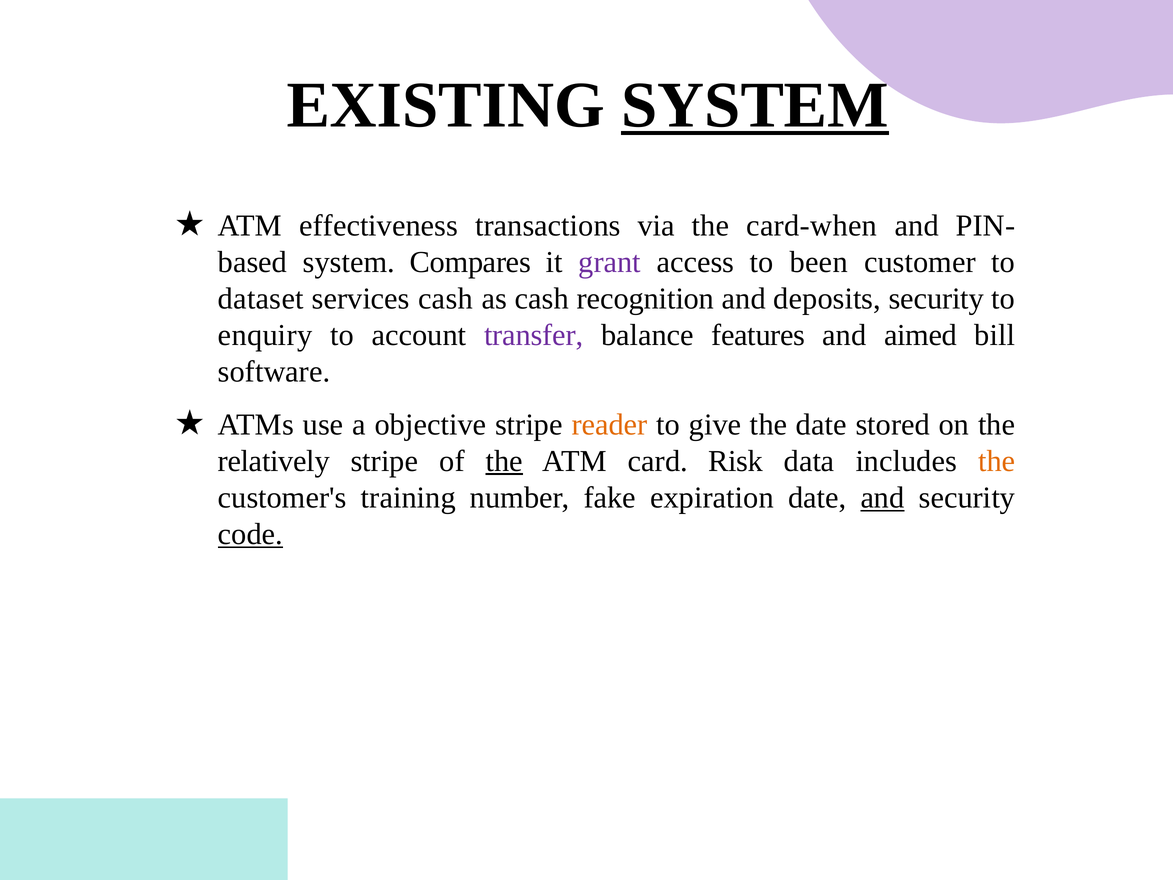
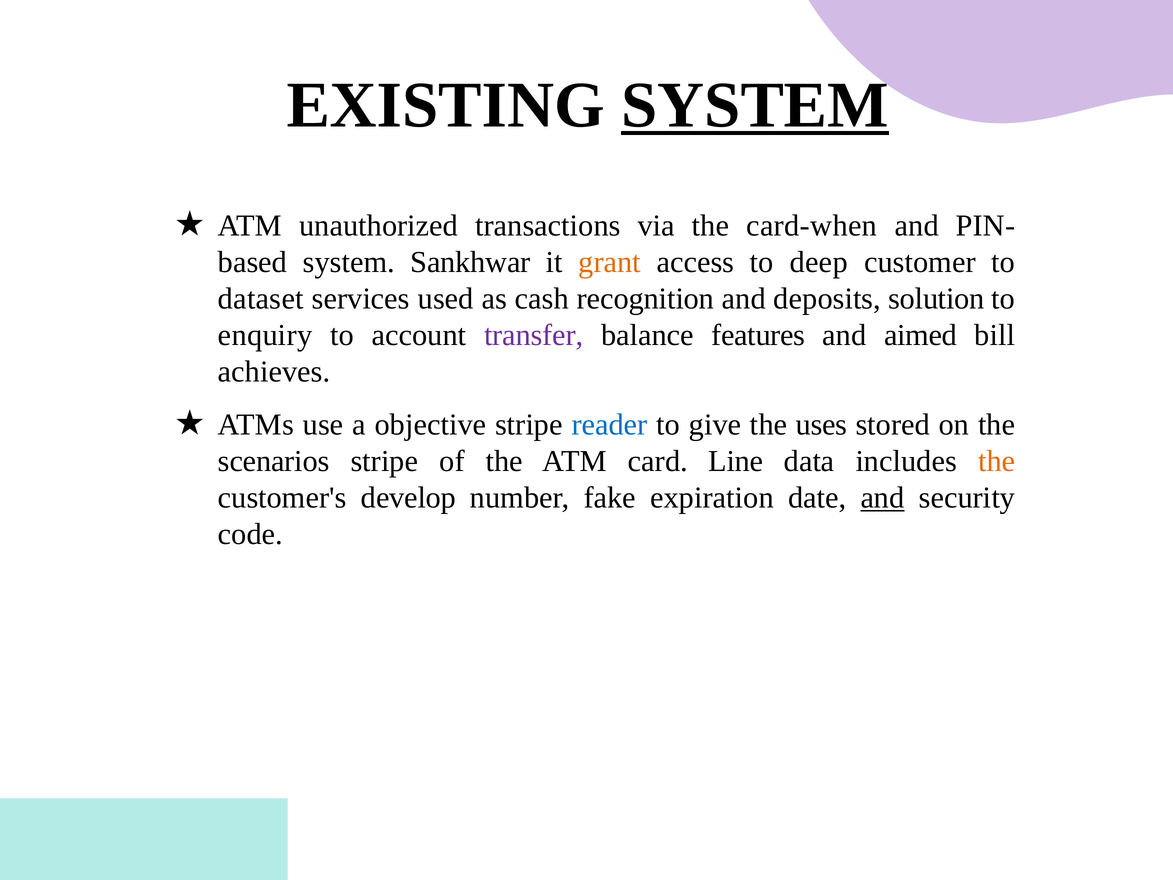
effectiveness: effectiveness -> unauthorized (379, 226)
Compares: Compares -> Sankhwar (470, 262)
grant colour: purple -> orange (610, 262)
been: been -> deep (819, 262)
services cash: cash -> used (446, 299)
deposits security: security -> solution (936, 299)
software: software -> achieves (274, 372)
reader colour: orange -> blue (610, 424)
the date: date -> uses (821, 424)
relatively: relatively -> scenarios (274, 461)
the underline: present -> none (504, 461)
Risk: Risk -> Line (736, 461)
training: training -> develop (409, 497)
code underline: present -> none (250, 534)
